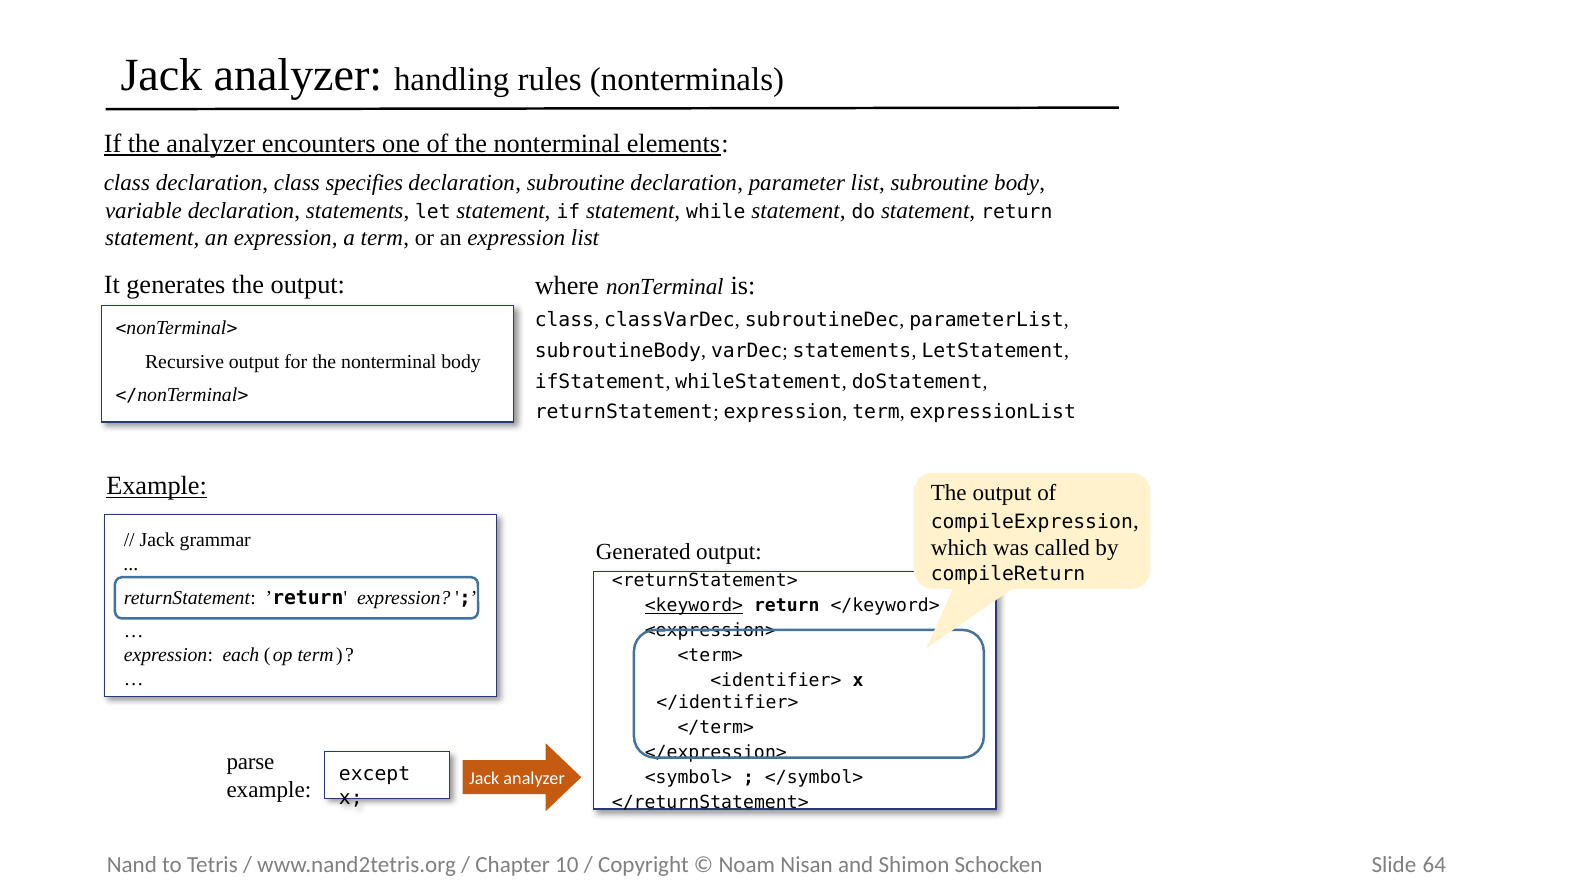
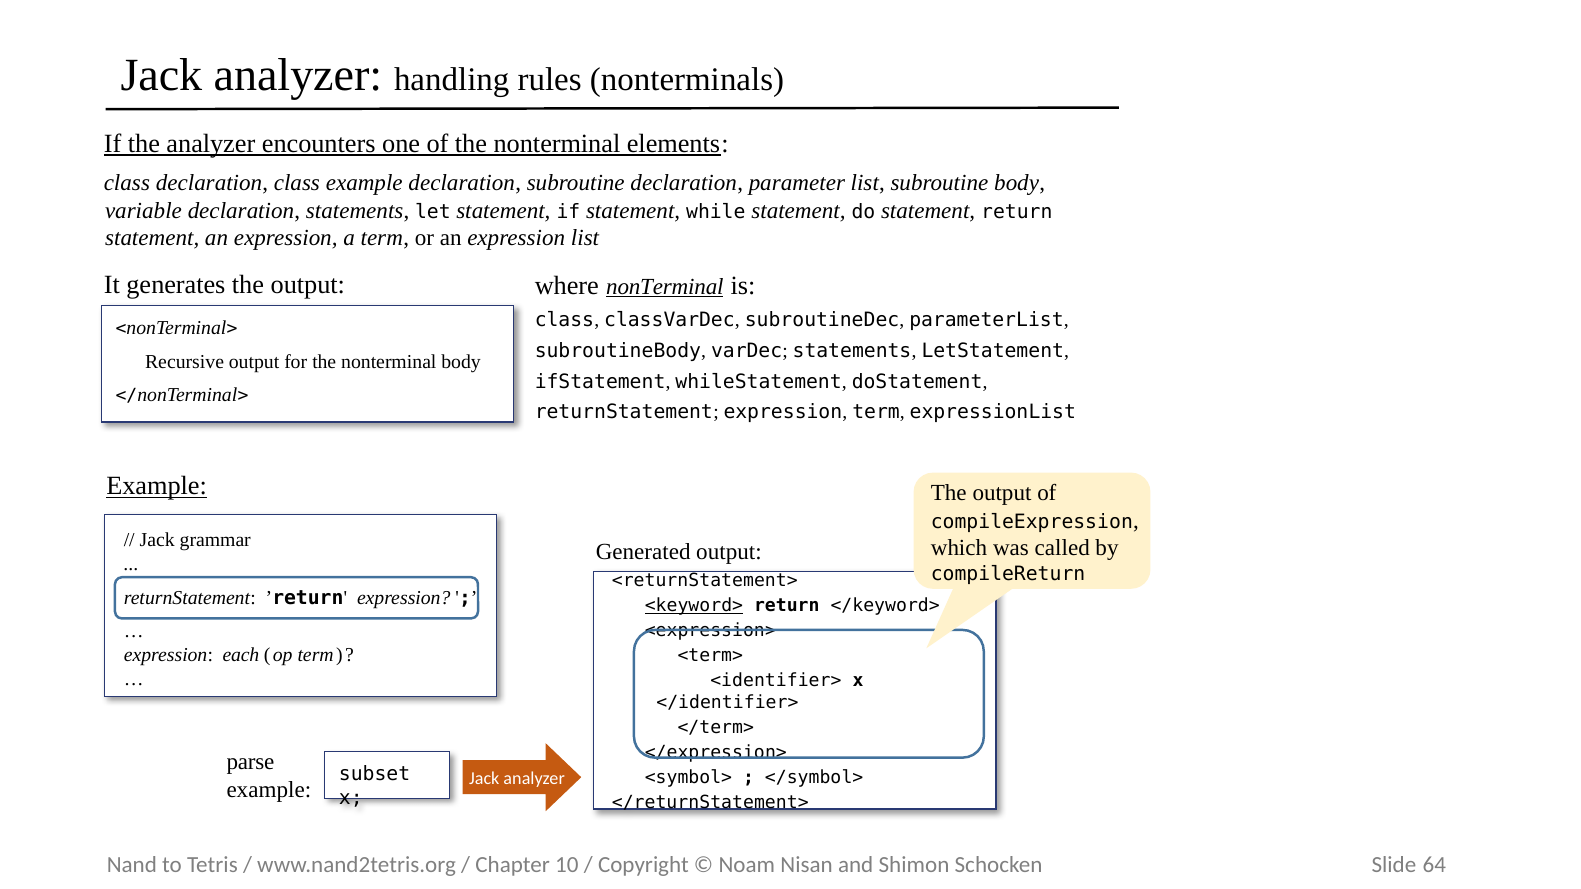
class specifies: specifies -> example (364, 183)
nonTerminal underline: none -> present (665, 287)
except: except -> subset (375, 774)
